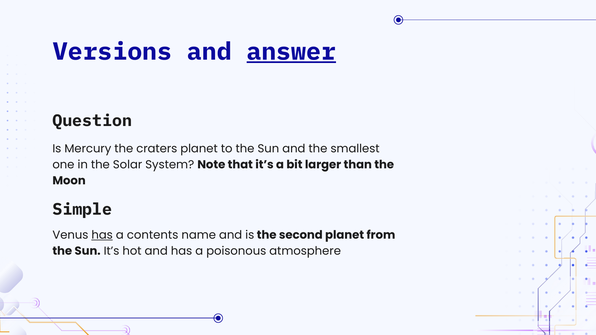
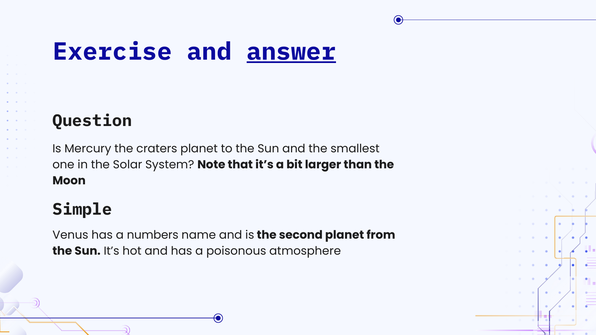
Versions: Versions -> Exercise (112, 52)
has underline: present -> none (102, 235)
contents: contents -> numbers (153, 235)
